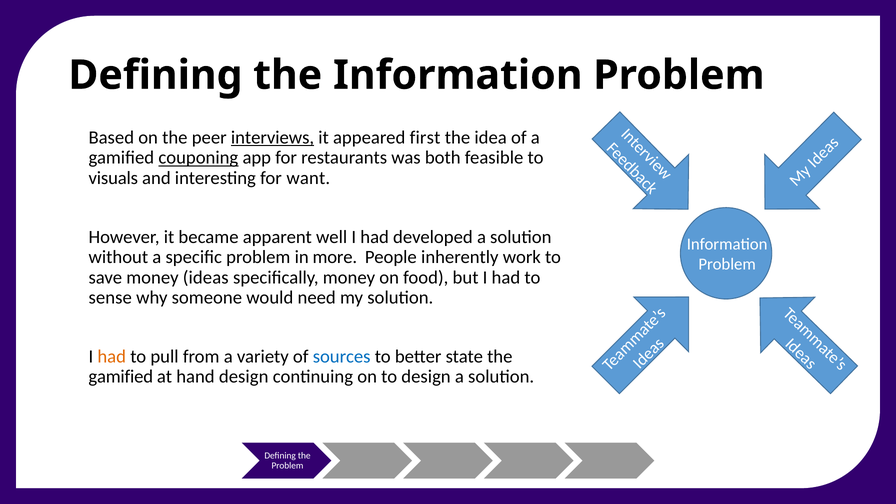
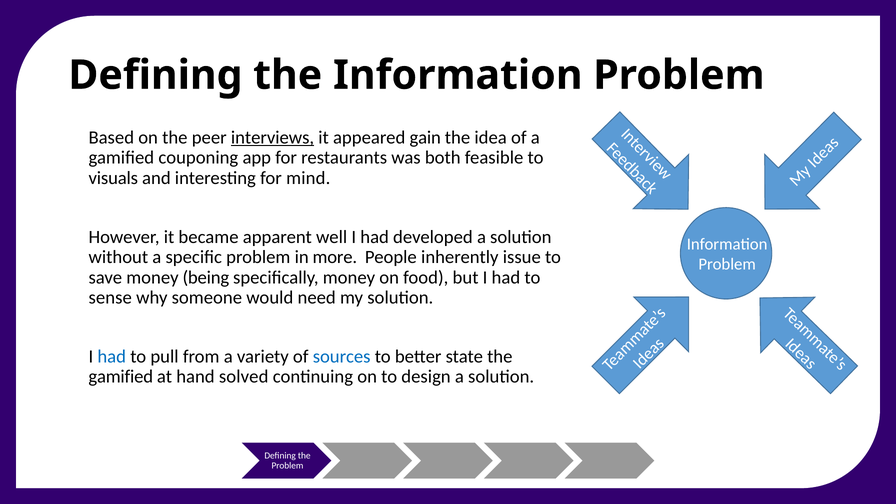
first: first -> gain (425, 138)
couponing underline: present -> none (198, 158)
want: want -> mind (308, 178)
work: work -> issue (522, 257)
ideas: ideas -> being (206, 277)
had colour: orange -> blue (112, 357)
hand design: design -> solved (244, 377)
